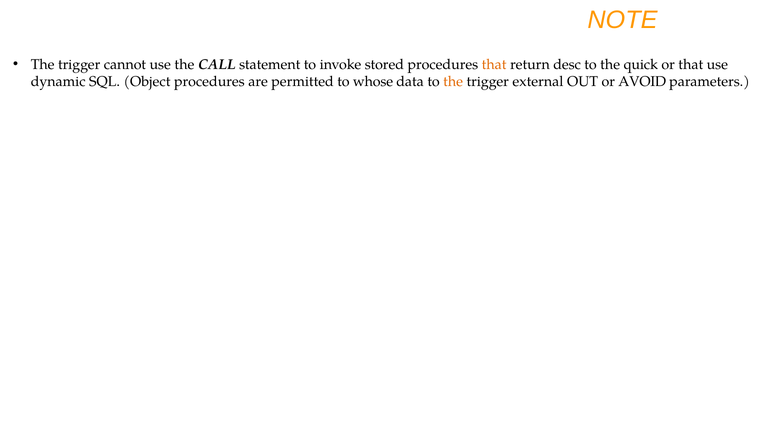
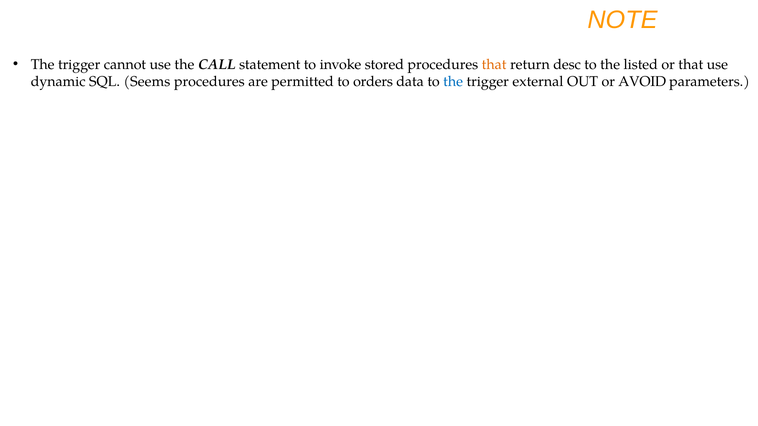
quick: quick -> listed (641, 64)
Object: Object -> Seems (147, 81)
whose: whose -> orders (373, 81)
the colour: orange -> blue (453, 81)
